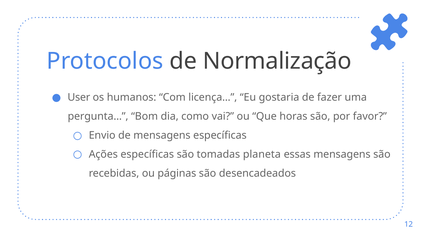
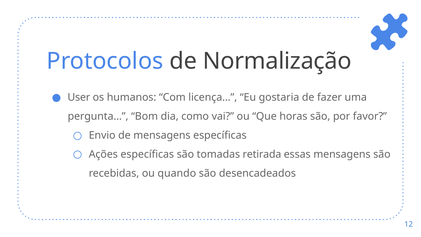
planeta: planeta -> retirada (262, 154)
páginas: páginas -> quando (177, 173)
